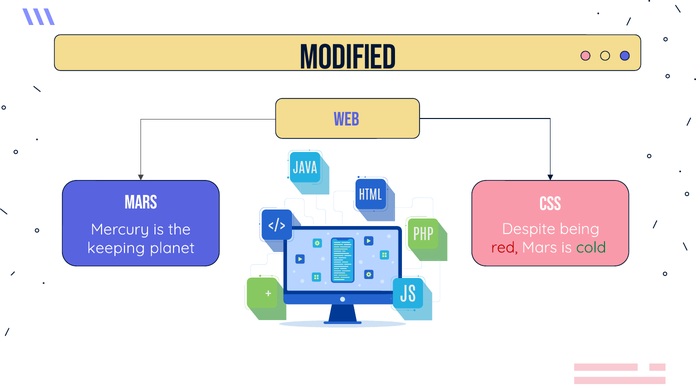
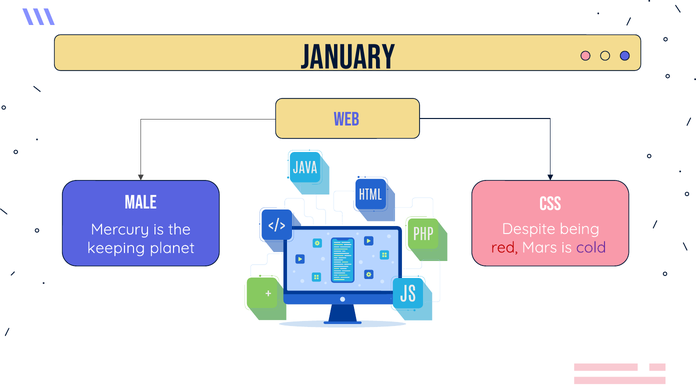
MODIFIED: MODIFIED -> JANUARY (348, 57)
MARS: MARS -> MALE (141, 202)
cold colour: green -> purple (591, 247)
